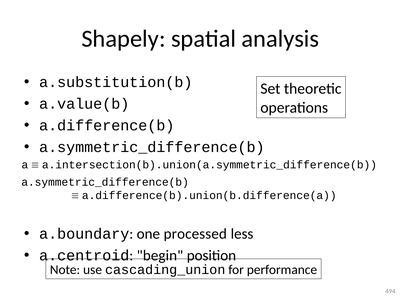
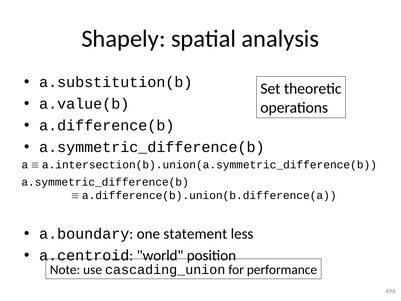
processed: processed -> statement (195, 234)
begin: begin -> world (160, 255)
